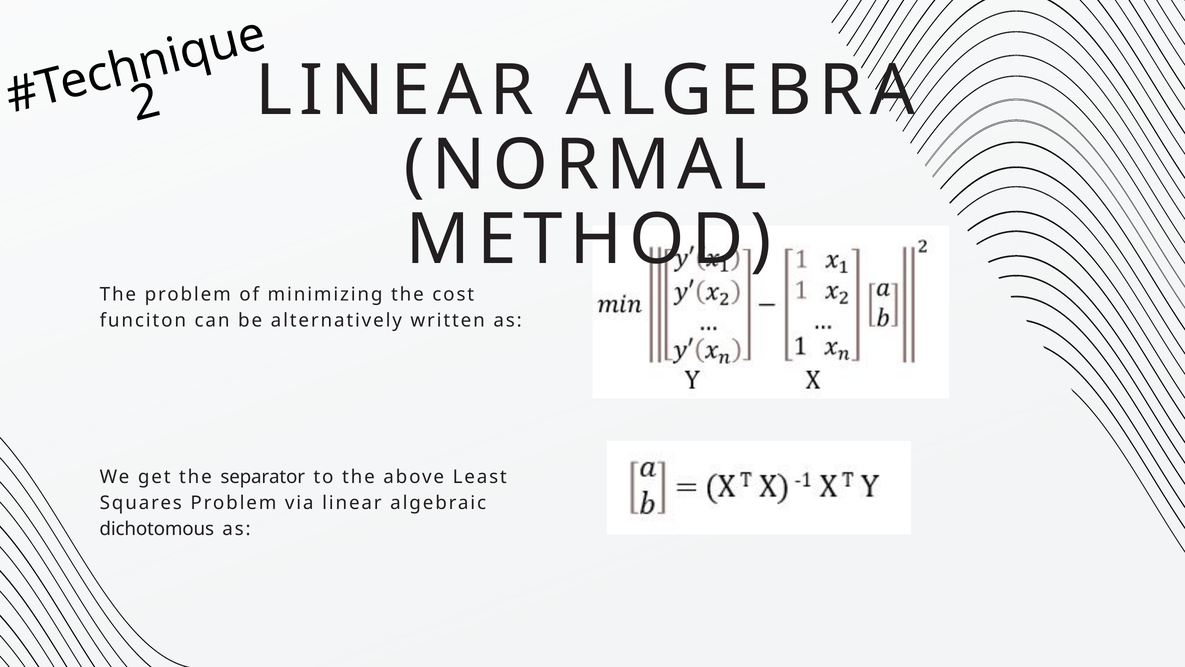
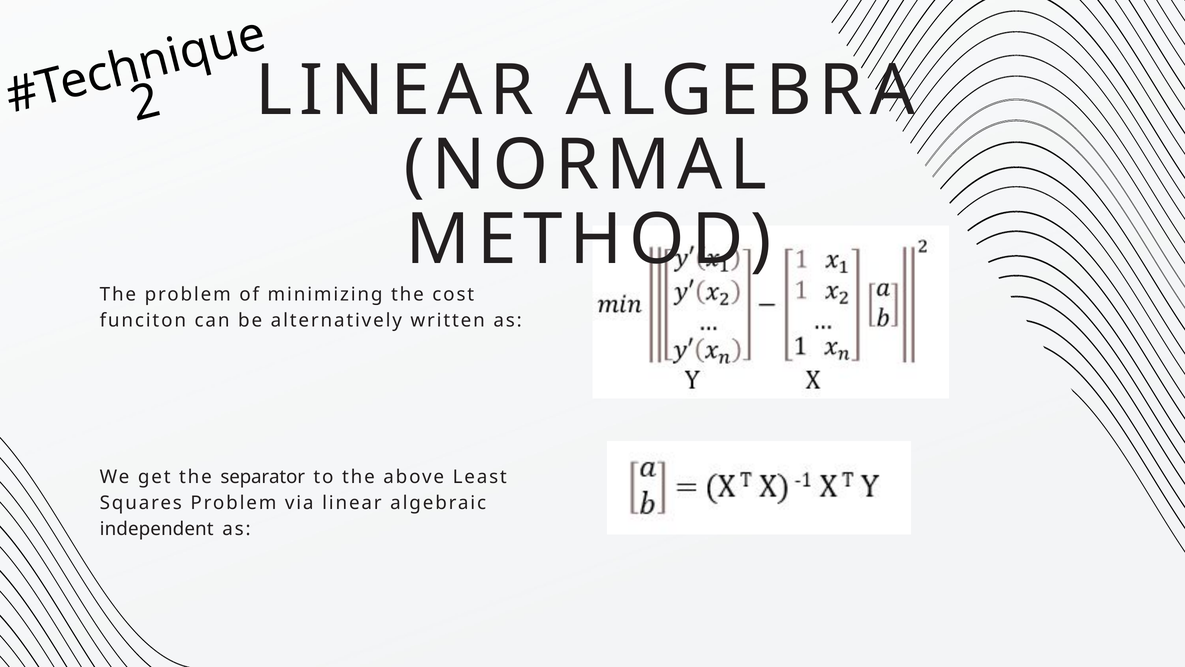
dichotomous: dichotomous -> independent (157, 529)
